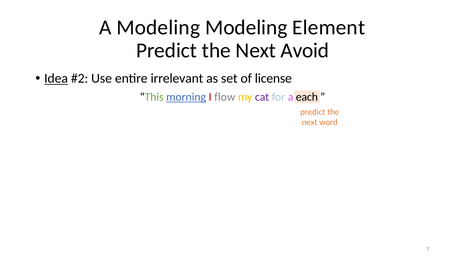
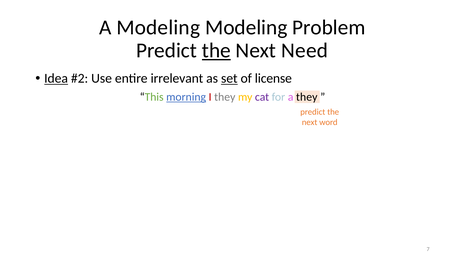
Element: Element -> Problem (329, 28)
the underline: none -> present (216, 51)
Avoid: Avoid -> Need (305, 51)
set underline: none -> present (229, 79)
I flow: flow -> they (225, 97)
a each: each -> they (307, 97)
